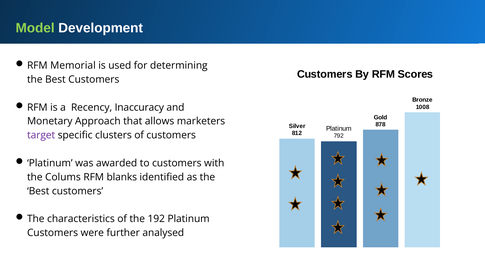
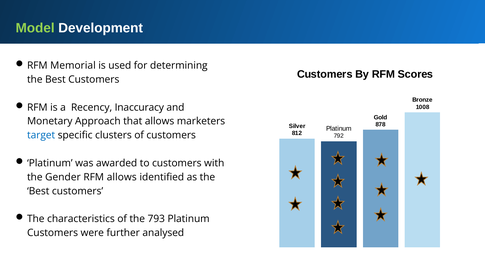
target colour: purple -> blue (41, 135)
Colums: Colums -> Gender (63, 177)
RFM blanks: blanks -> allows (122, 177)
192: 192 -> 793 (156, 219)
